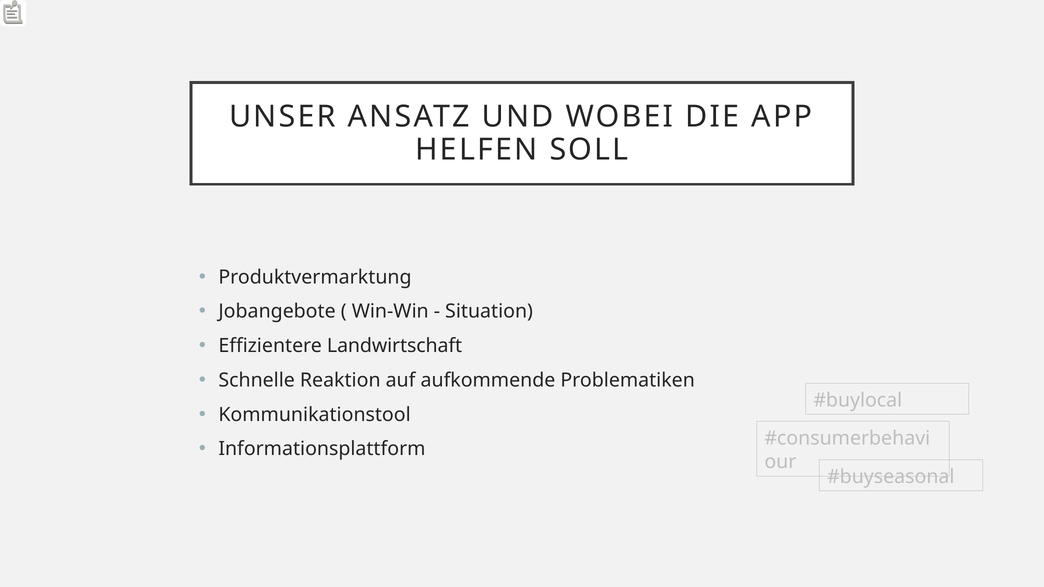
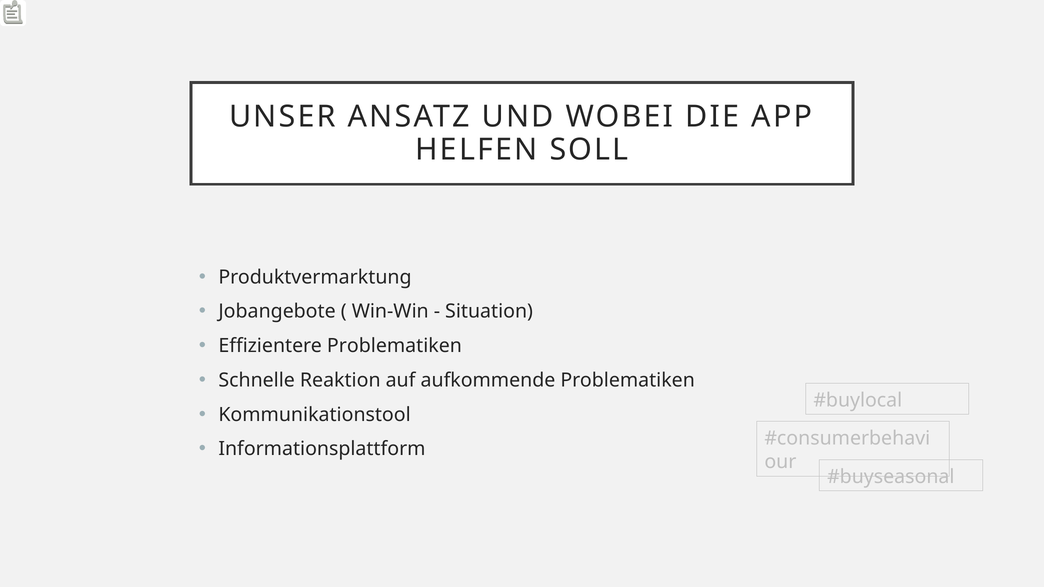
Effizientere Landwirtschaft: Landwirtschaft -> Problematiken (394, 346)
